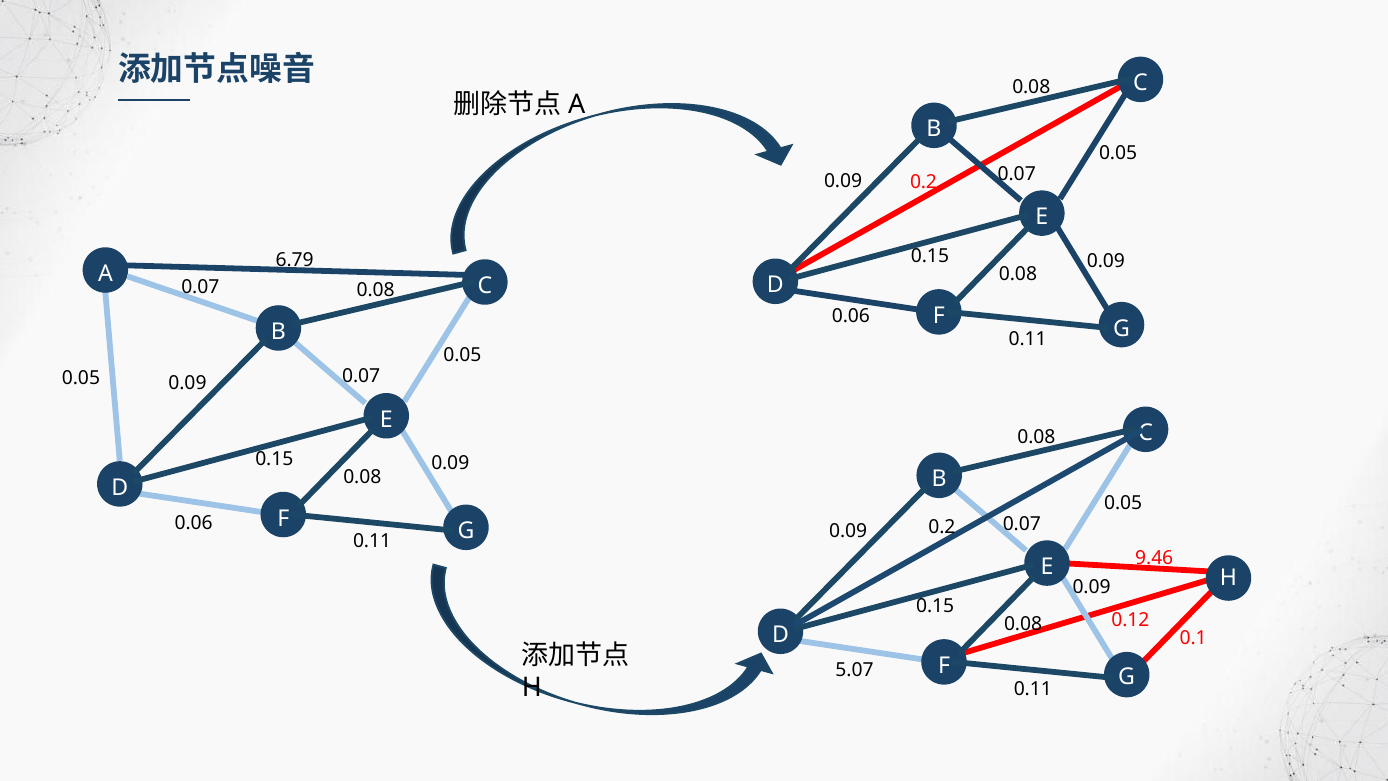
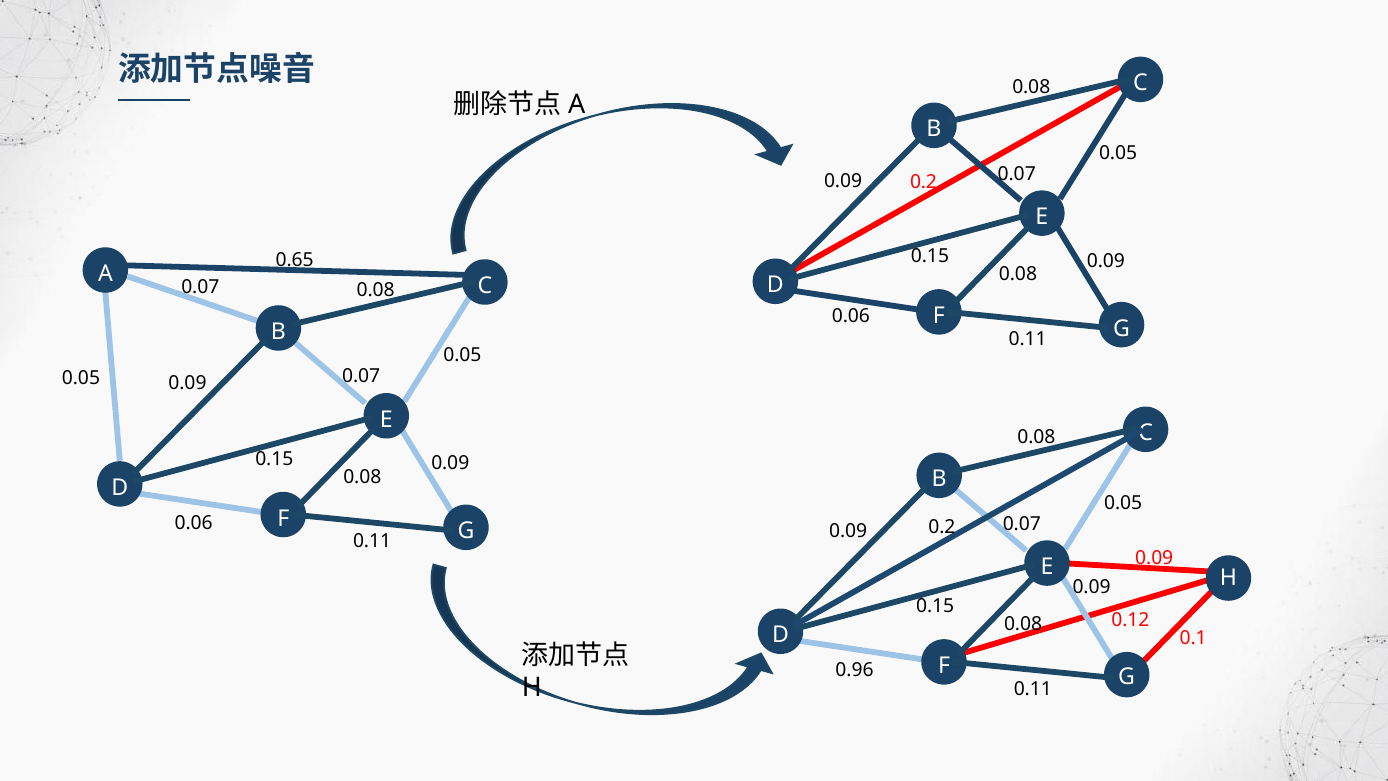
6.79: 6.79 -> 0.65 (295, 260)
9.46: 9.46 -> 0.09 (1154, 558)
5.07: 5.07 -> 0.96 (854, 670)
